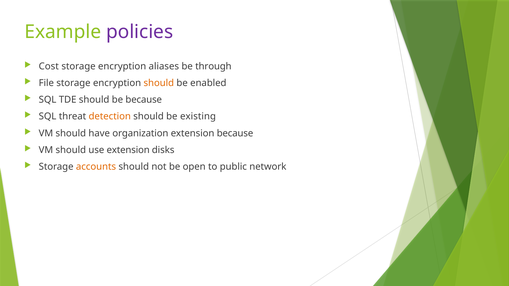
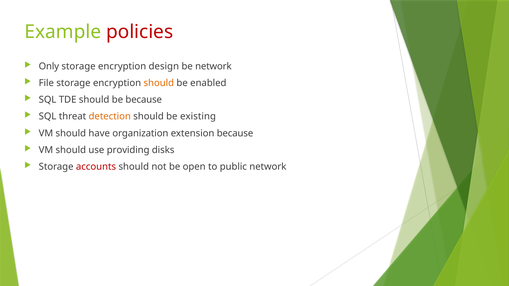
policies colour: purple -> red (140, 32)
Cost: Cost -> Only (49, 66)
aliases: aliases -> design (164, 66)
be through: through -> network (213, 66)
use extension: extension -> providing (128, 150)
accounts colour: orange -> red (96, 167)
